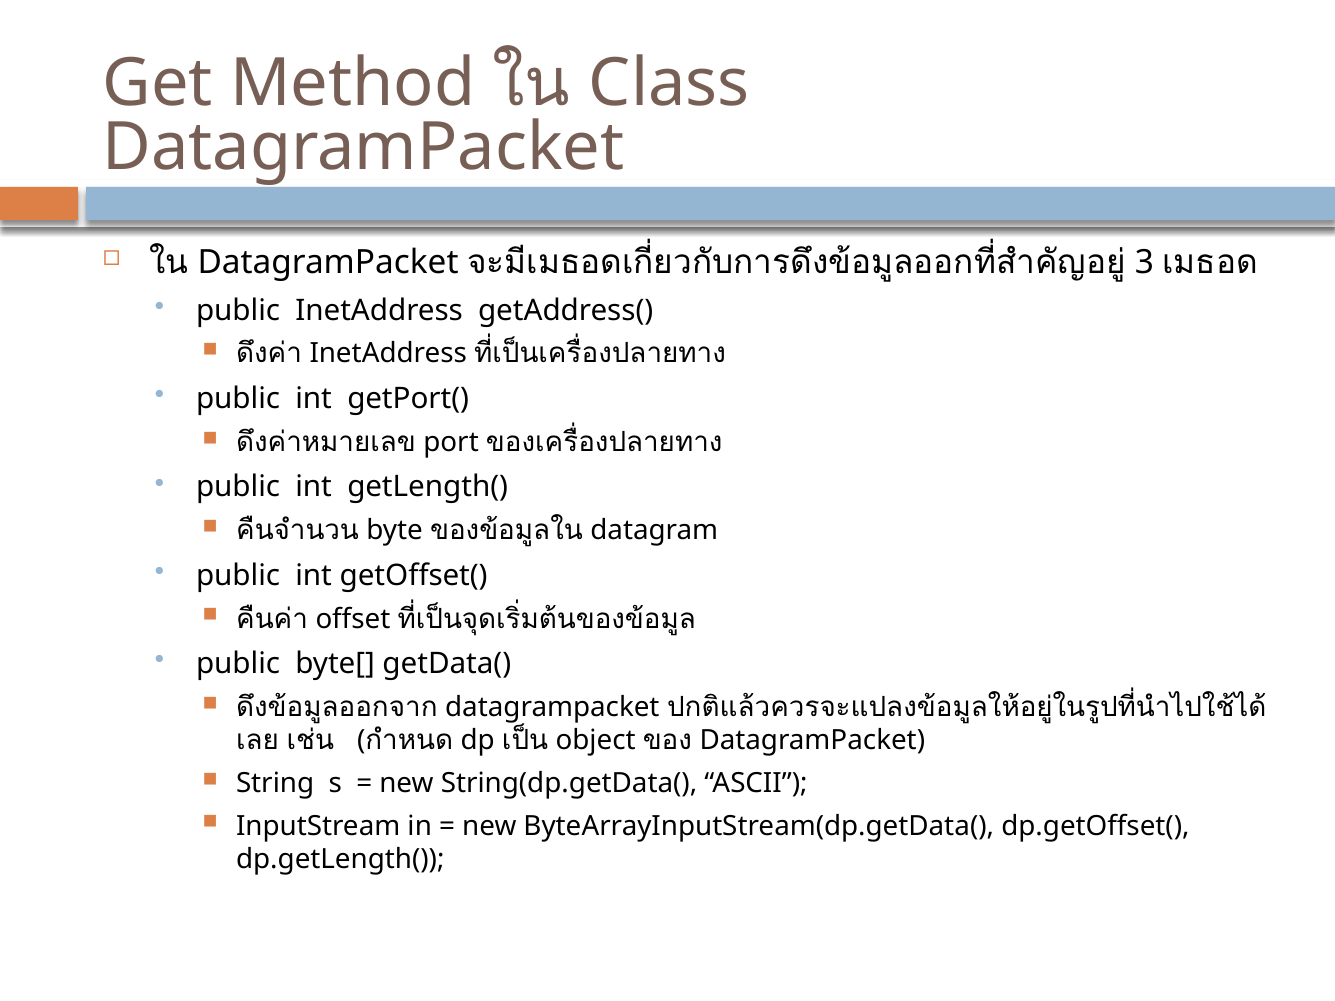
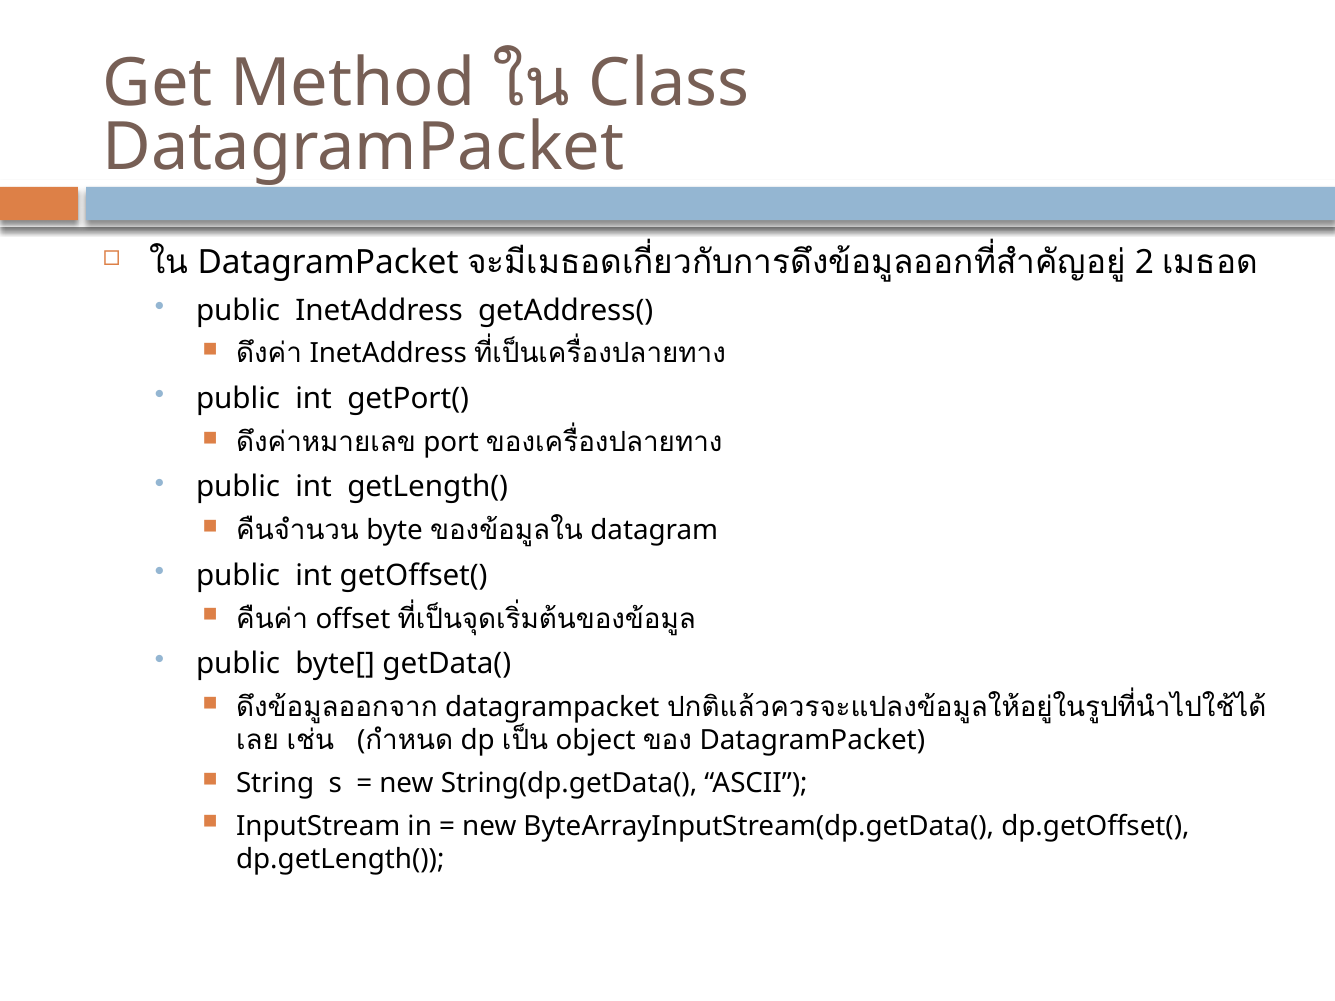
3: 3 -> 2 (1144, 263)
